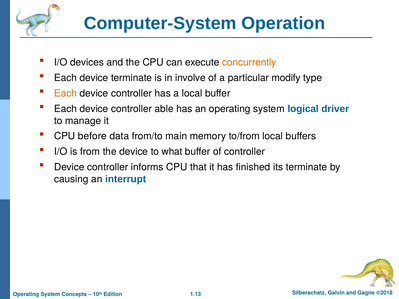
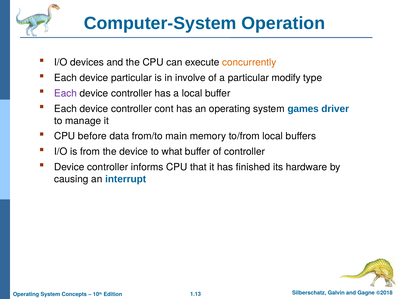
device terminate: terminate -> particular (131, 78)
Each colour: orange -> purple (65, 93)
able: able -> cont (164, 109)
logical: logical -> games (303, 109)
its terminate: terminate -> hardware (307, 167)
